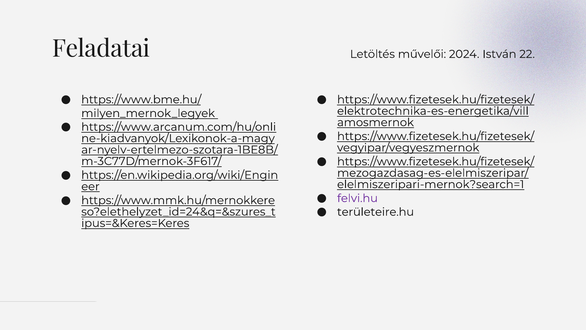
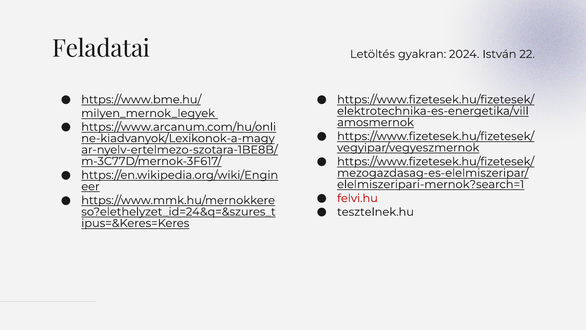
művelői: művelői -> gyakran (422, 54)
felvi.hu colour: purple -> red (357, 198)
területeire.hu: területeire.hu -> tesztelnek.hu (376, 212)
